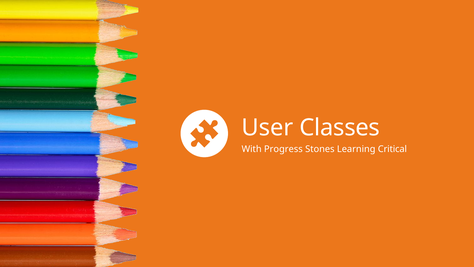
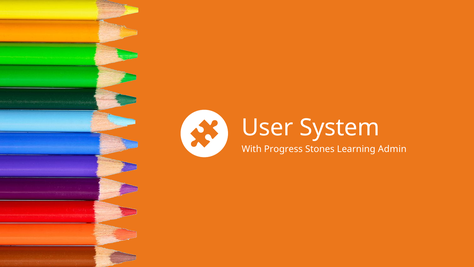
Classes: Classes -> System (340, 127)
Critical: Critical -> Admin (392, 149)
